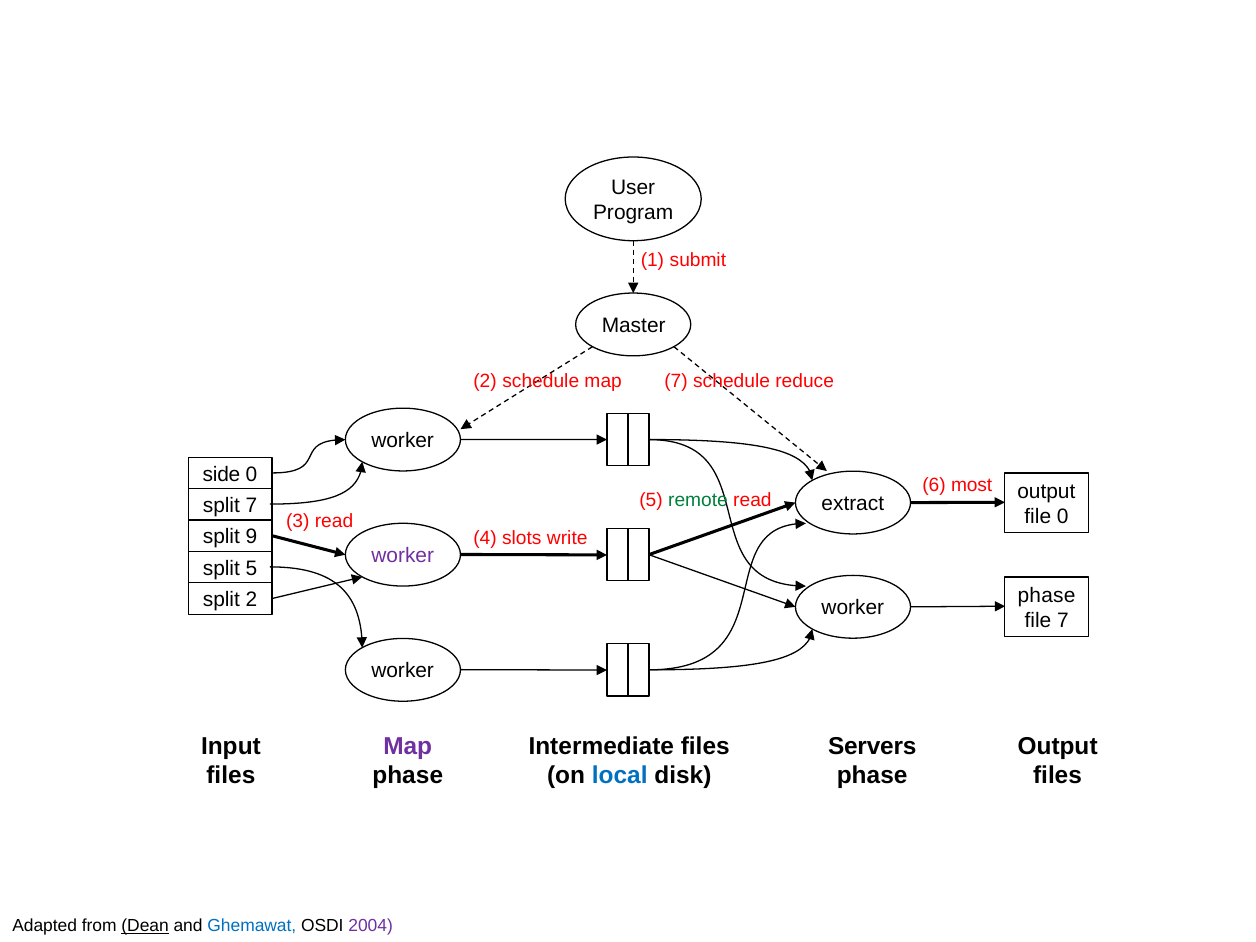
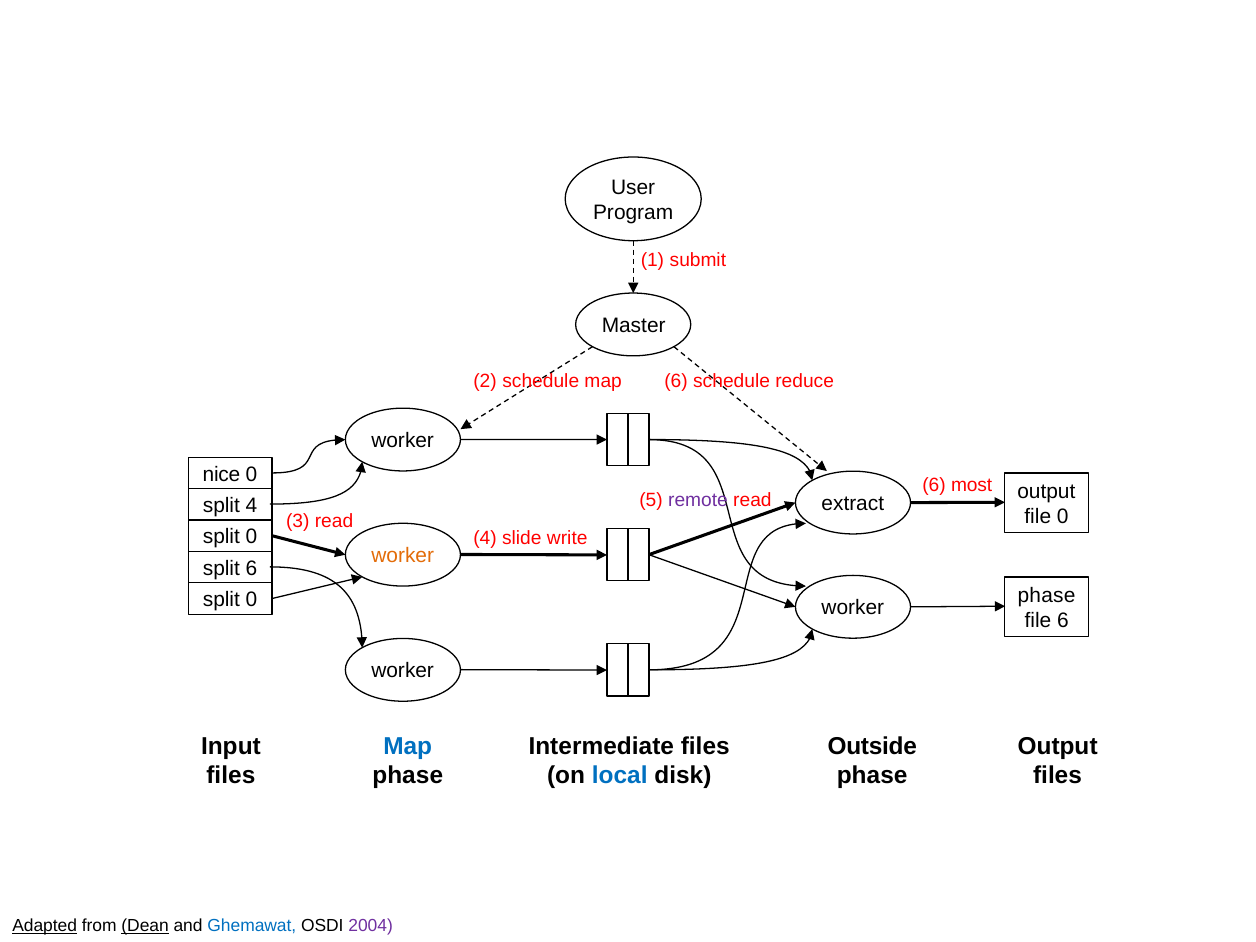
map 7: 7 -> 6 (676, 381)
side: side -> nice (222, 474)
remote colour: green -> purple (698, 500)
split 7: 7 -> 4 (251, 506)
9: 9 -> 0 (251, 537)
slots: slots -> slide (522, 538)
worker colour: purple -> orange (403, 556)
split 5: 5 -> 6 (251, 568)
2: 2 -> 0 (251, 600)
file 7: 7 -> 6 (1063, 620)
Map colour: purple -> blue (408, 746)
Servers: Servers -> Outside (872, 746)
Adapted underline: none -> present (45, 926)
